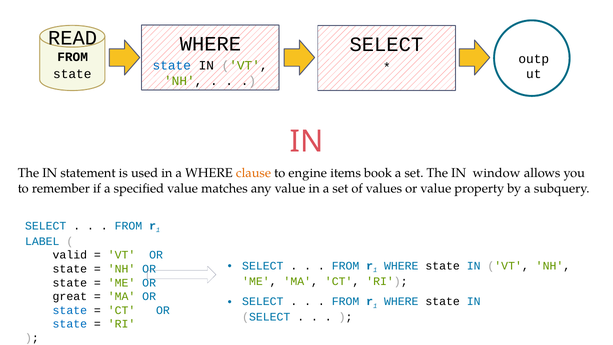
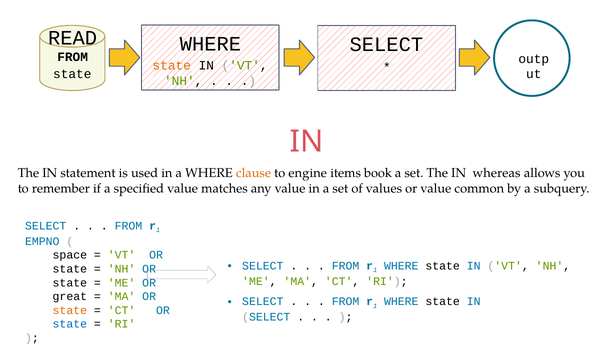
state colour: blue -> orange (172, 66)
window: window -> whereas (497, 173)
property: property -> common (479, 188)
LABEL: LABEL -> EMPNO (42, 241)
valid: valid -> space (70, 255)
state colour: blue -> orange (70, 310)
